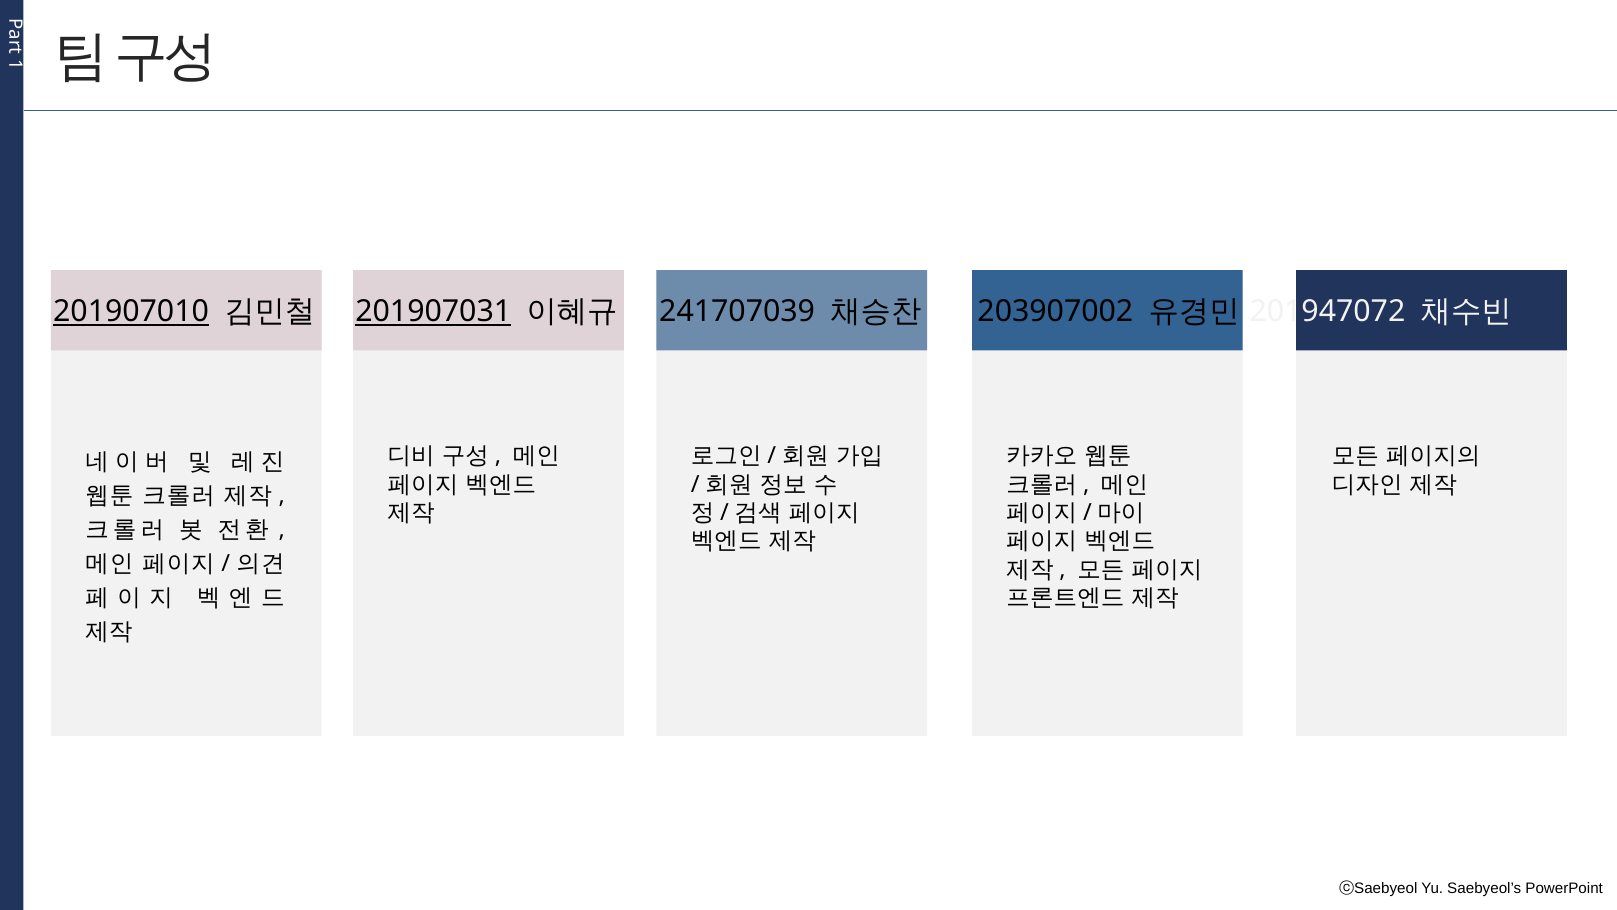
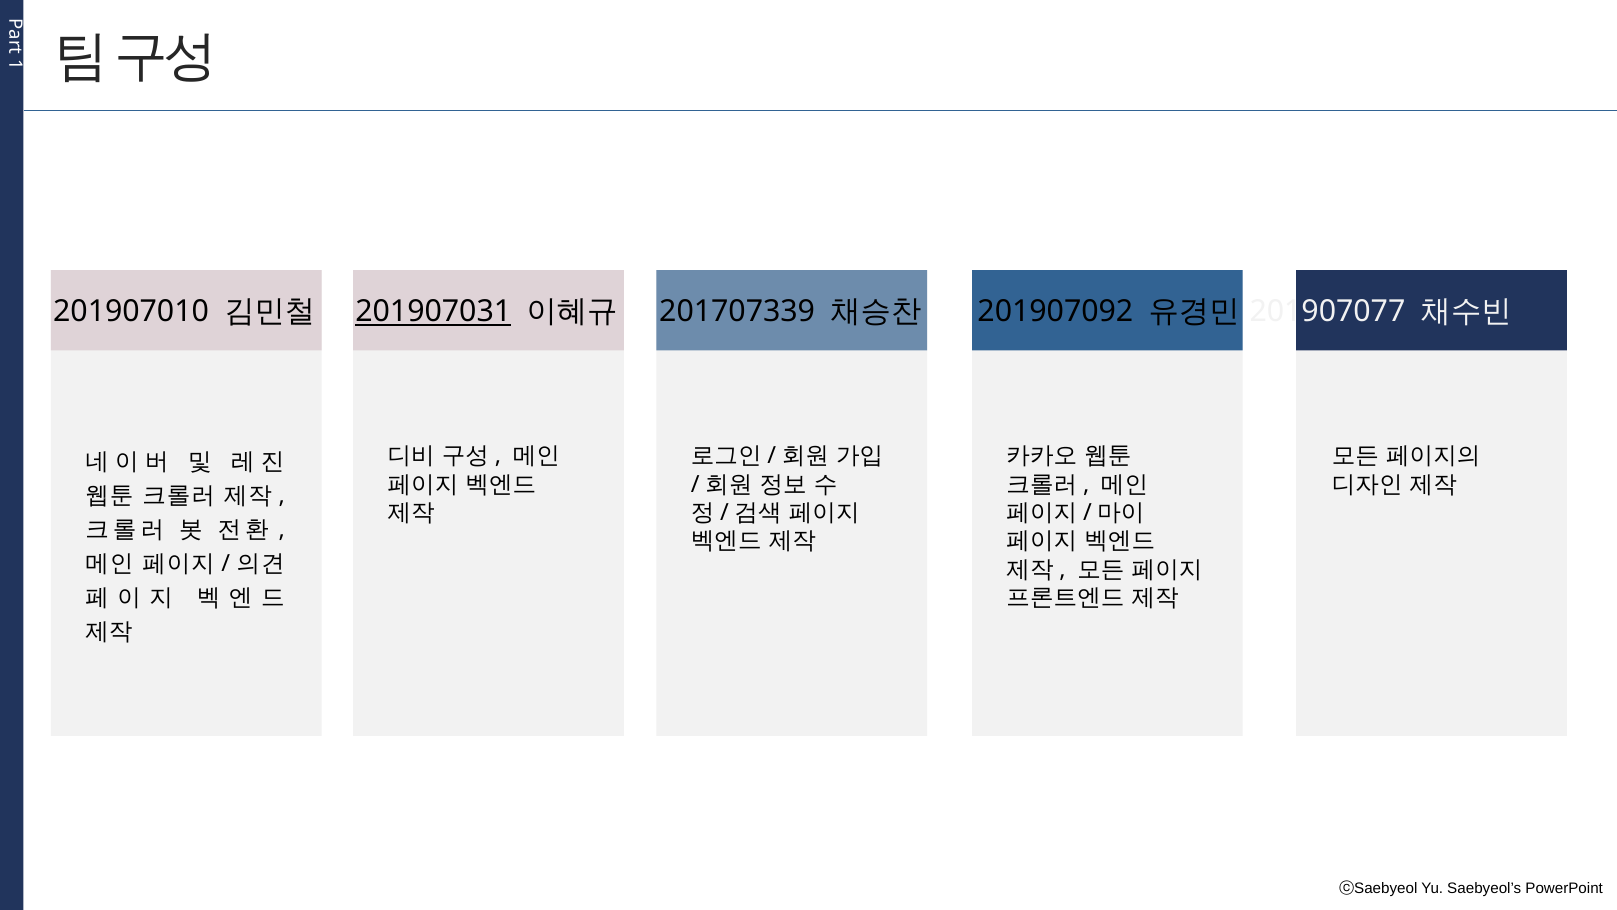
201907010 underline: present -> none (131, 312)
241707039: 241707039 -> 201707339 (737, 312)
203907002: 203907002 -> 201907092 (1055, 312)
201947072: 201947072 -> 201907077 (1327, 312)
